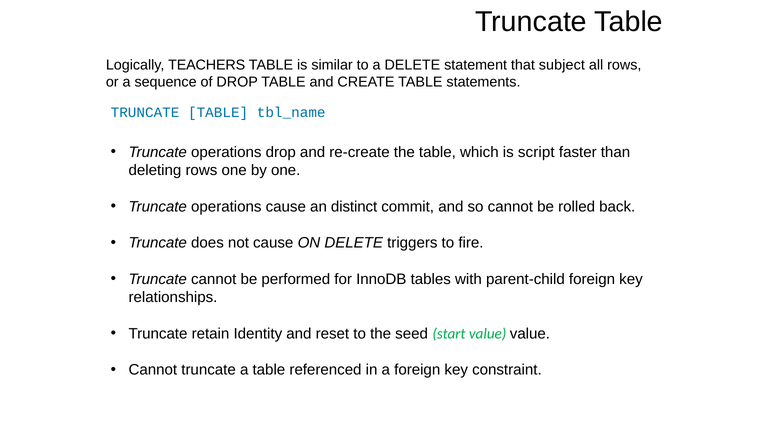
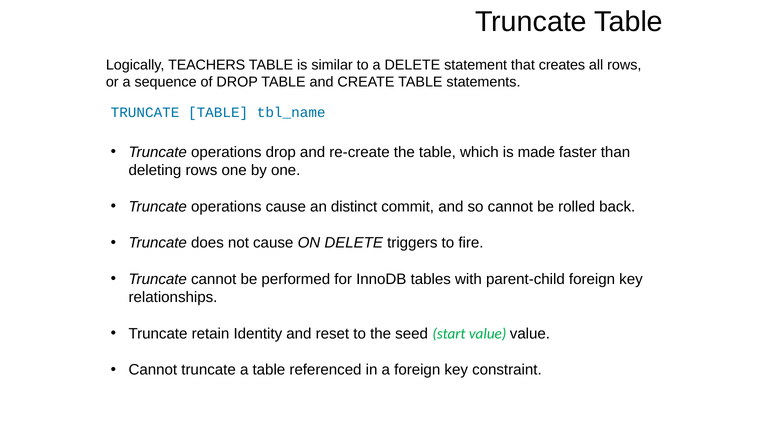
subject: subject -> creates (562, 65)
script: script -> made (536, 152)
